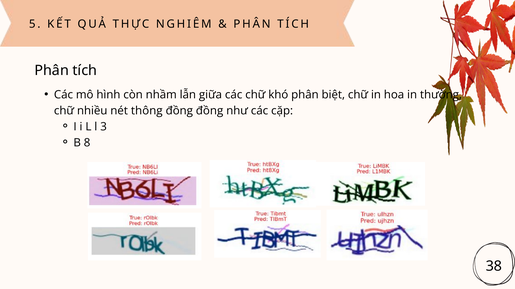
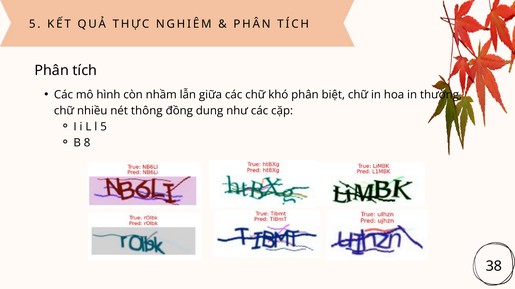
đồng đồng: đồng -> dung (210, 111)
l 3: 3 -> 5 (104, 127)
